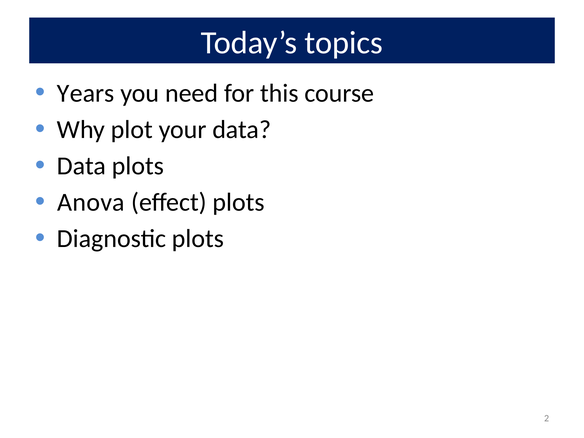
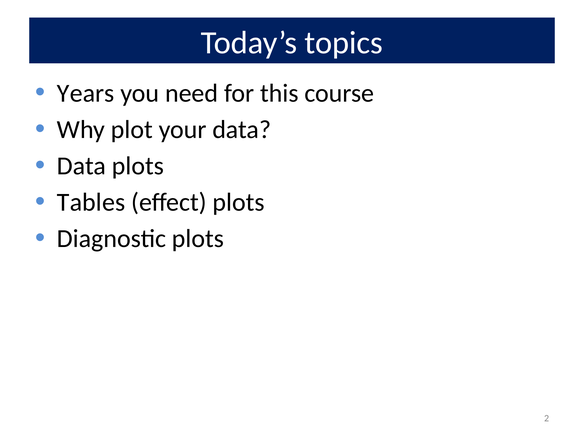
Anova: Anova -> Tables (91, 202)
